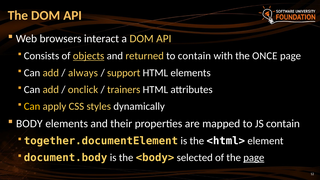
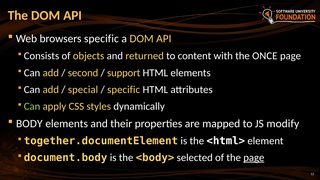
browsers interact: interact -> specific (101, 39)
objects underline: present -> none (89, 56)
to contain: contain -> content (194, 56)
always: always -> second (83, 73)
onclick: onclick -> special (83, 90)
trainers: trainers -> specific (124, 90)
Can colour: yellow -> light green (32, 106)
JS contain: contain -> modify (283, 124)
